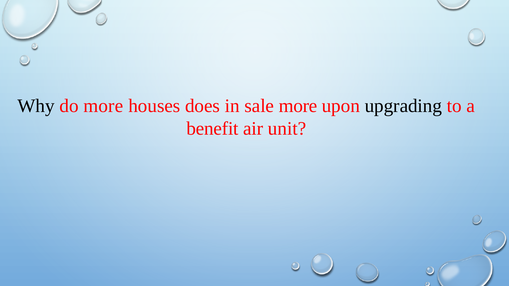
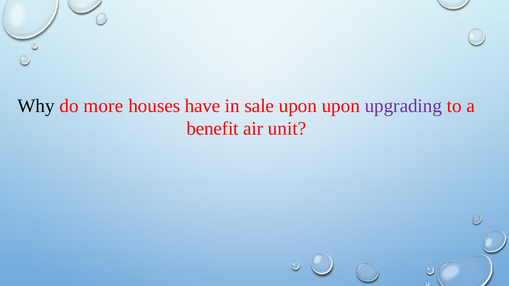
does: does -> have (203, 106)
sale more: more -> upon (298, 106)
upgrading colour: black -> purple (403, 106)
